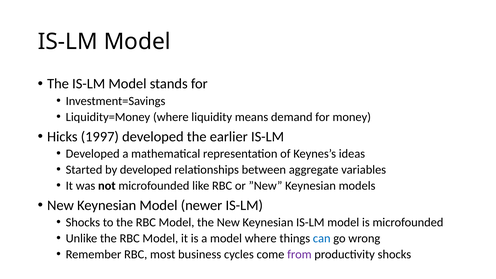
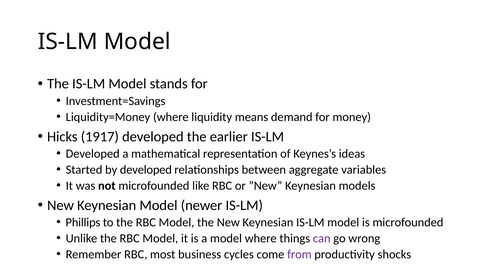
1997: 1997 -> 1917 (100, 137)
Shocks: Shocks -> Phillips (83, 222)
can colour: blue -> purple (322, 238)
